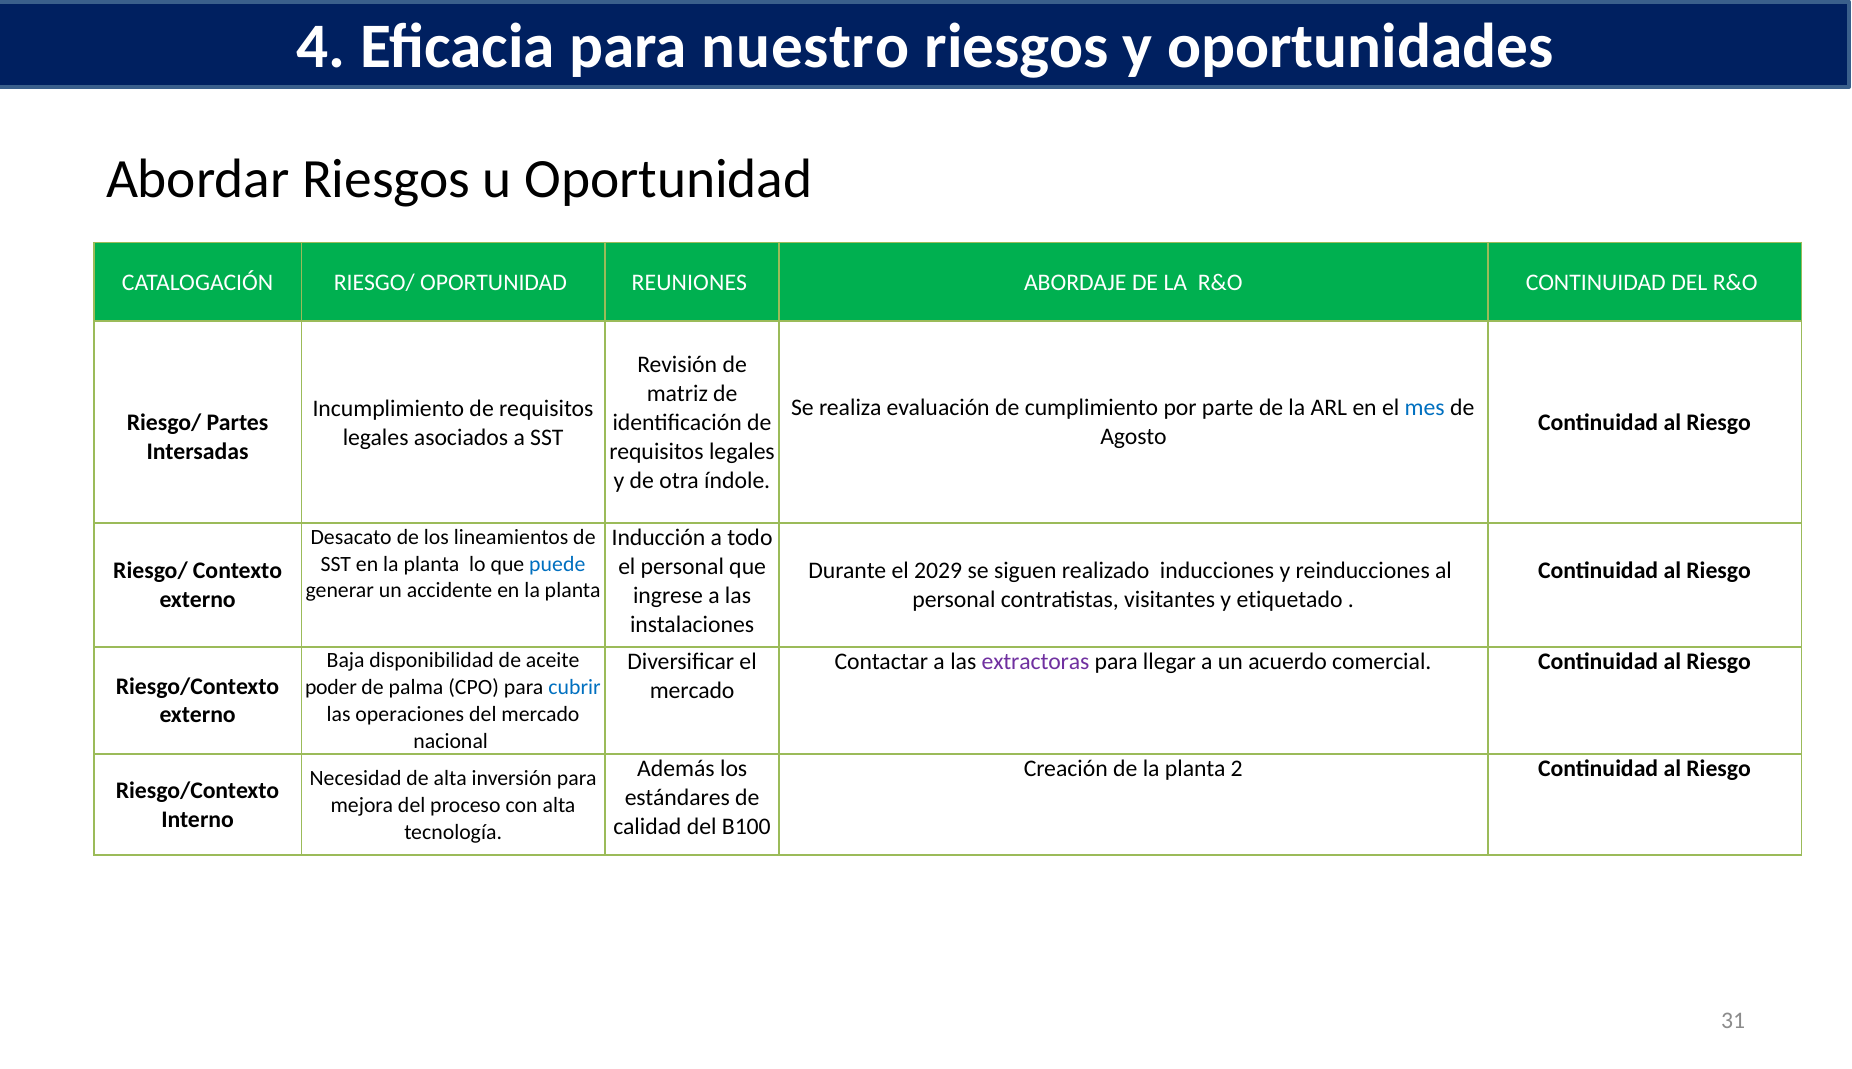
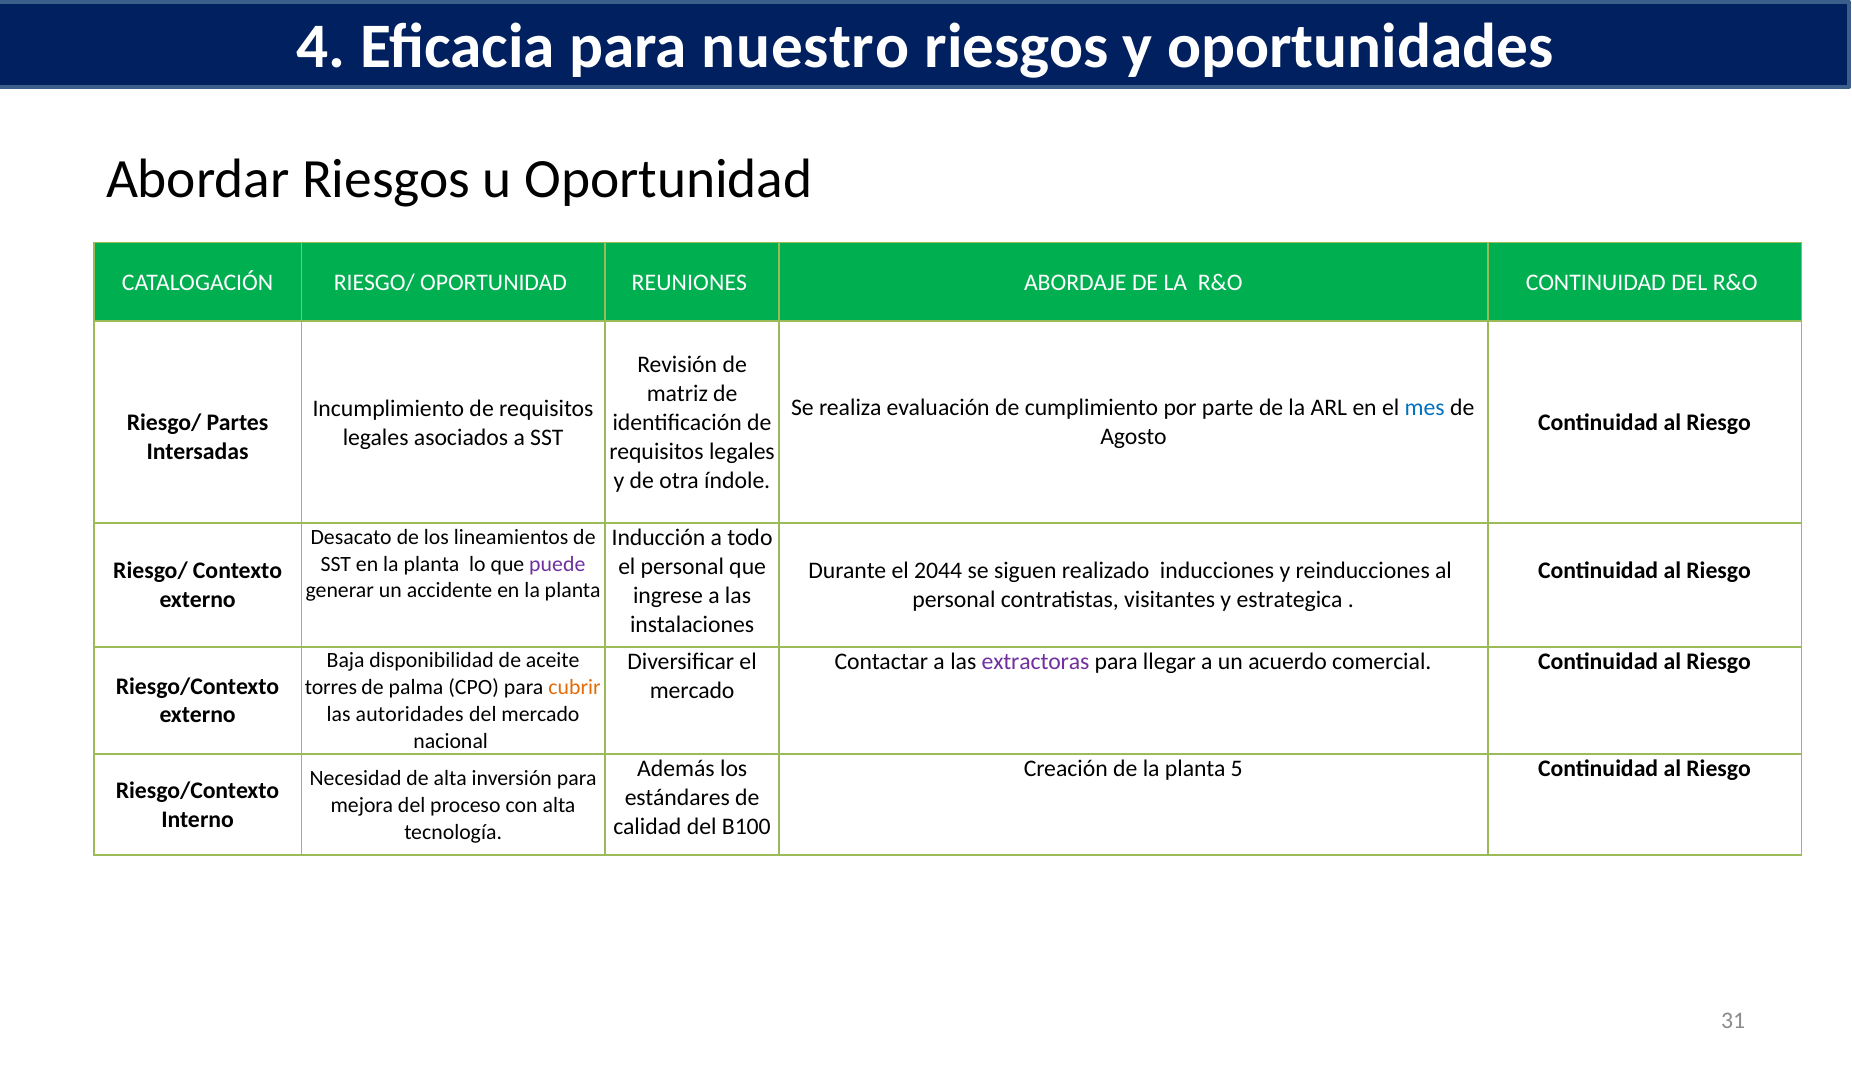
puede colour: blue -> purple (557, 564)
2029: 2029 -> 2044 (938, 571)
etiquetado: etiquetado -> estrategica (1290, 600)
poder: poder -> torres (331, 687)
cubrir colour: blue -> orange (575, 687)
operaciones: operaciones -> autoridades (410, 714)
2: 2 -> 5 (1237, 769)
